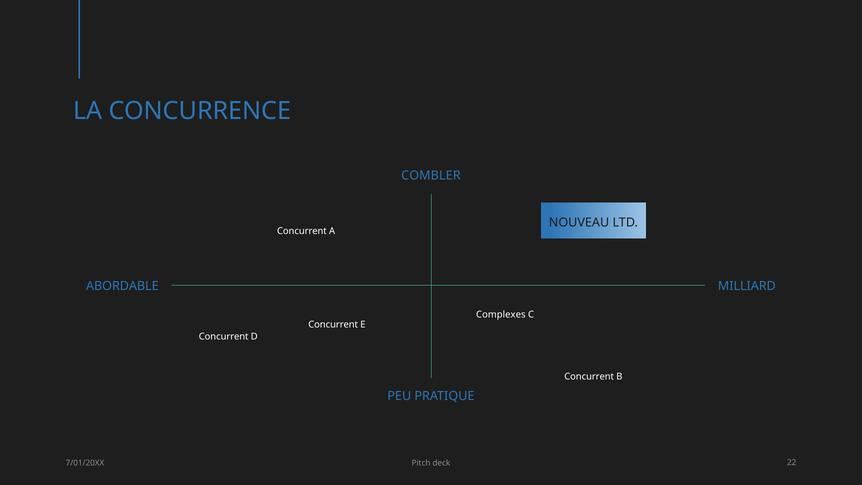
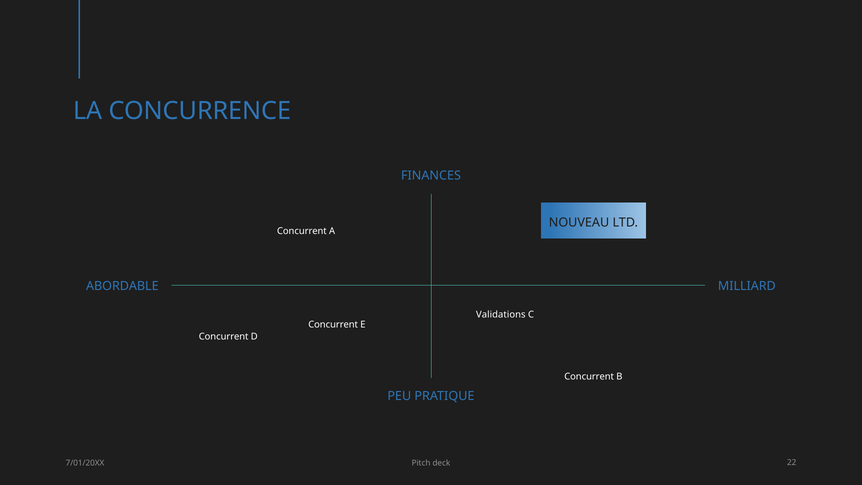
COMBLER: COMBLER -> FINANCES (431, 175)
Complexes: Complexes -> Validations (501, 315)
